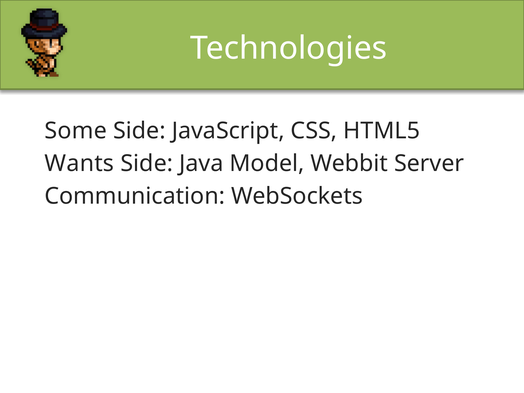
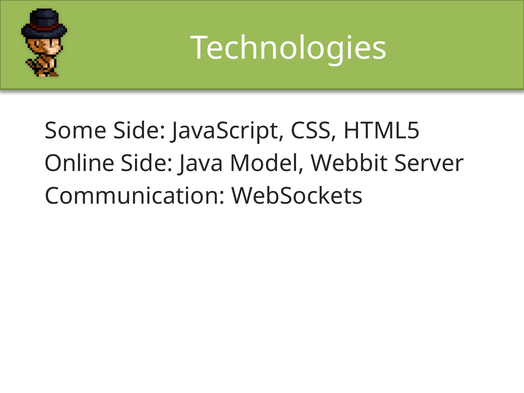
Wants: Wants -> Online (80, 164)
